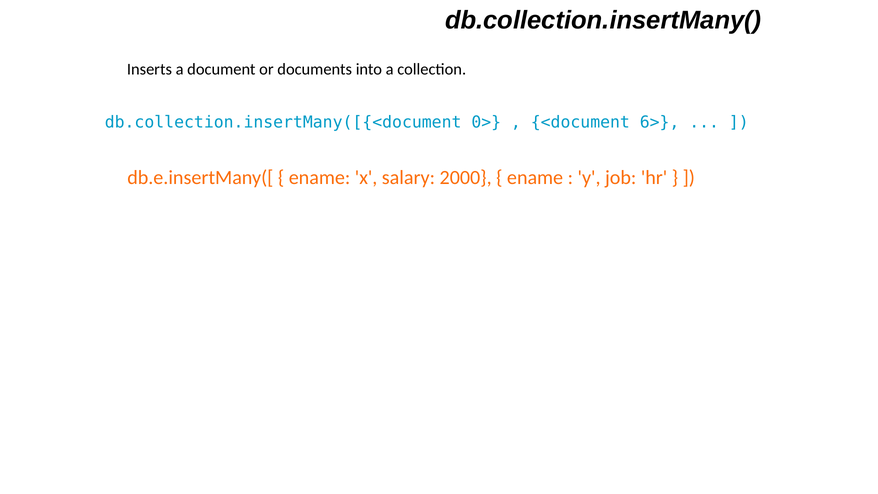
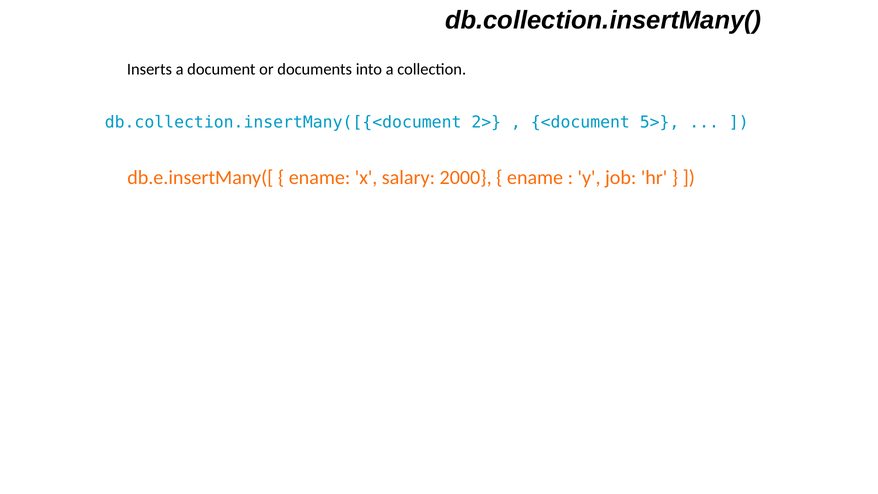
0>: 0> -> 2> (486, 122)
6>: 6> -> 5> (660, 122)
